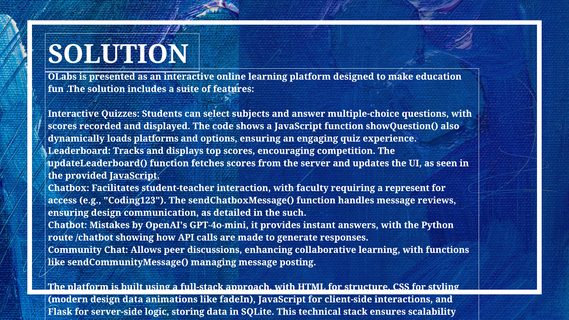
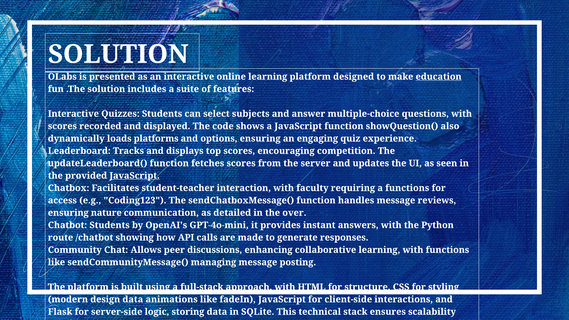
education underline: none -> present (439, 77)
a represent: represent -> functions (407, 188)
ensuring design: design -> nature (106, 213)
such: such -> over (294, 213)
Chatbot Mistakes: Mistakes -> Students (110, 225)
